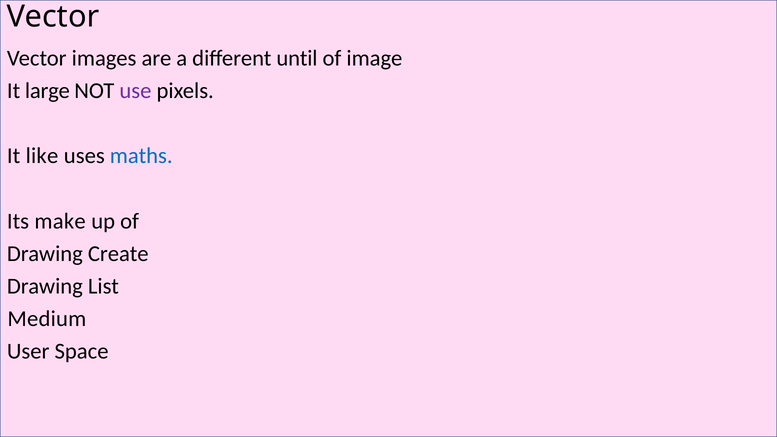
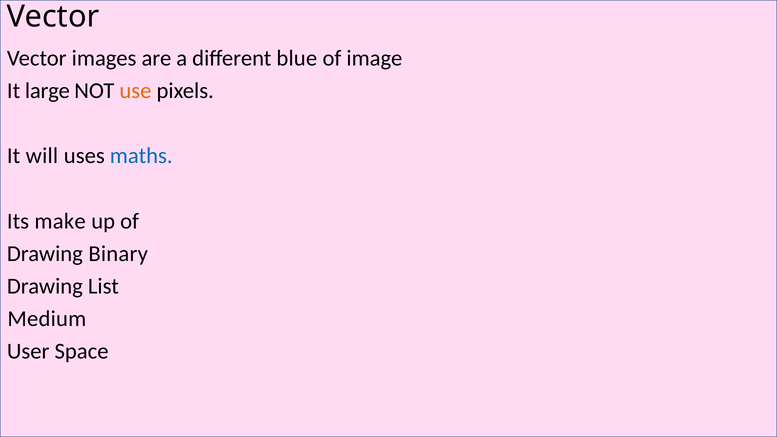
until: until -> blue (297, 58)
use colour: purple -> orange (135, 91)
like: like -> will (42, 156)
Create: Create -> Binary (118, 254)
